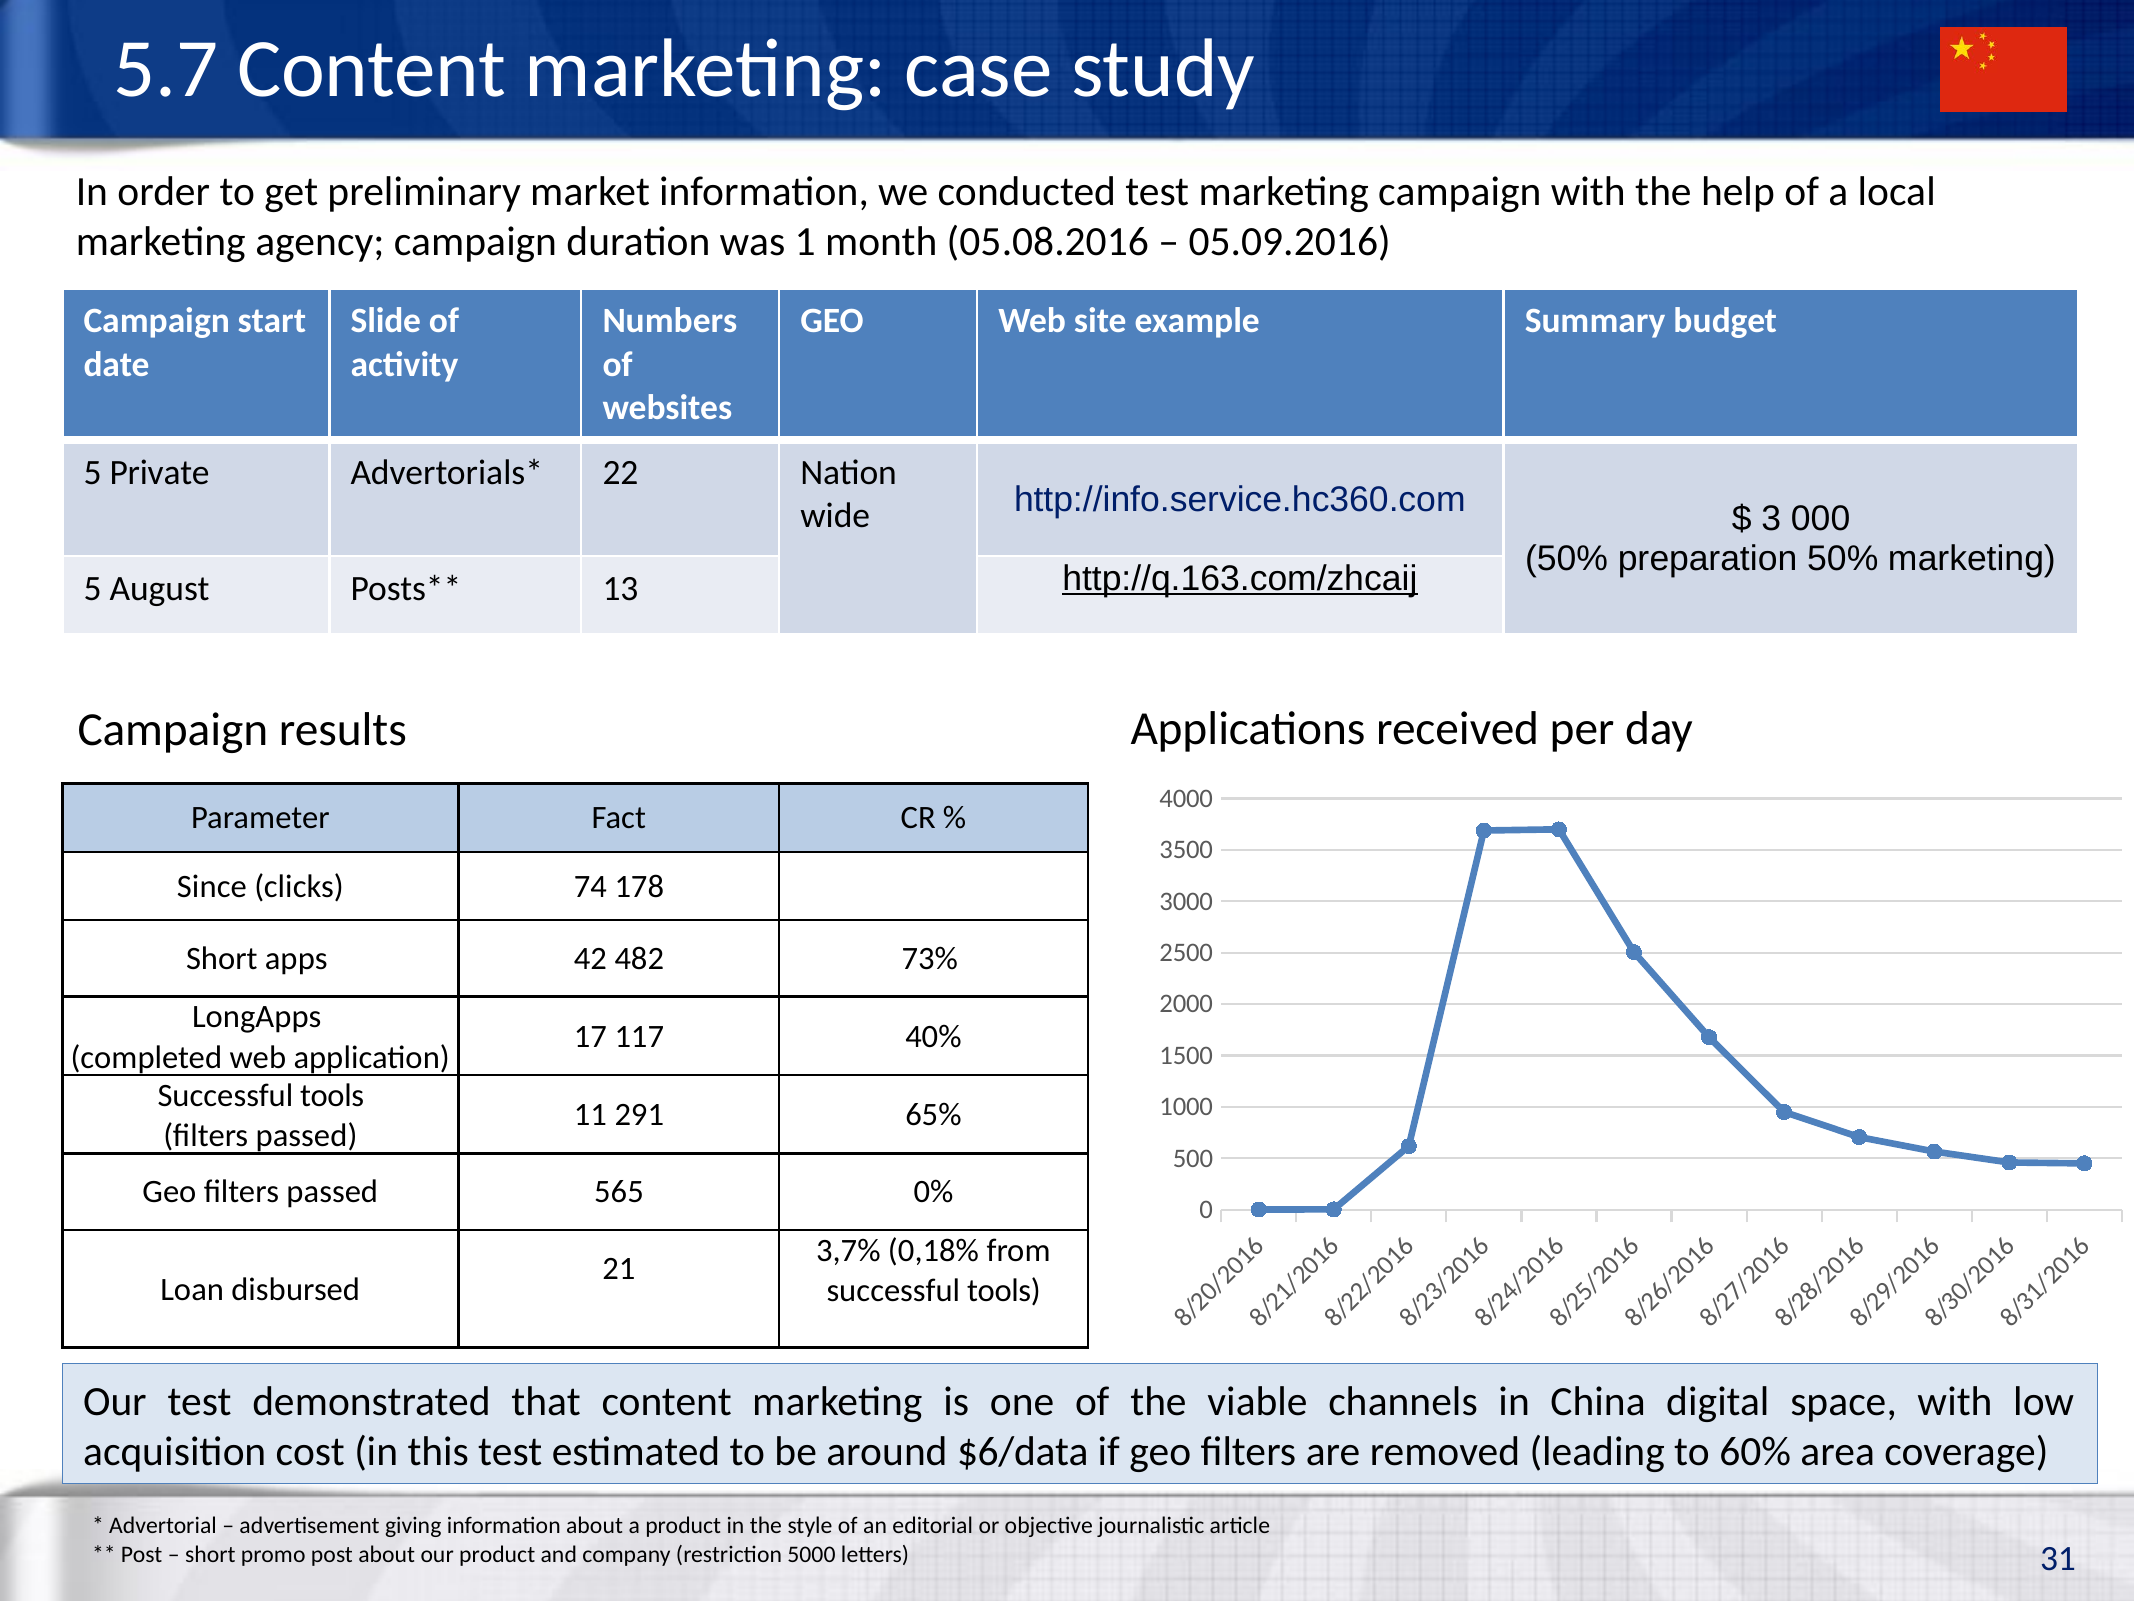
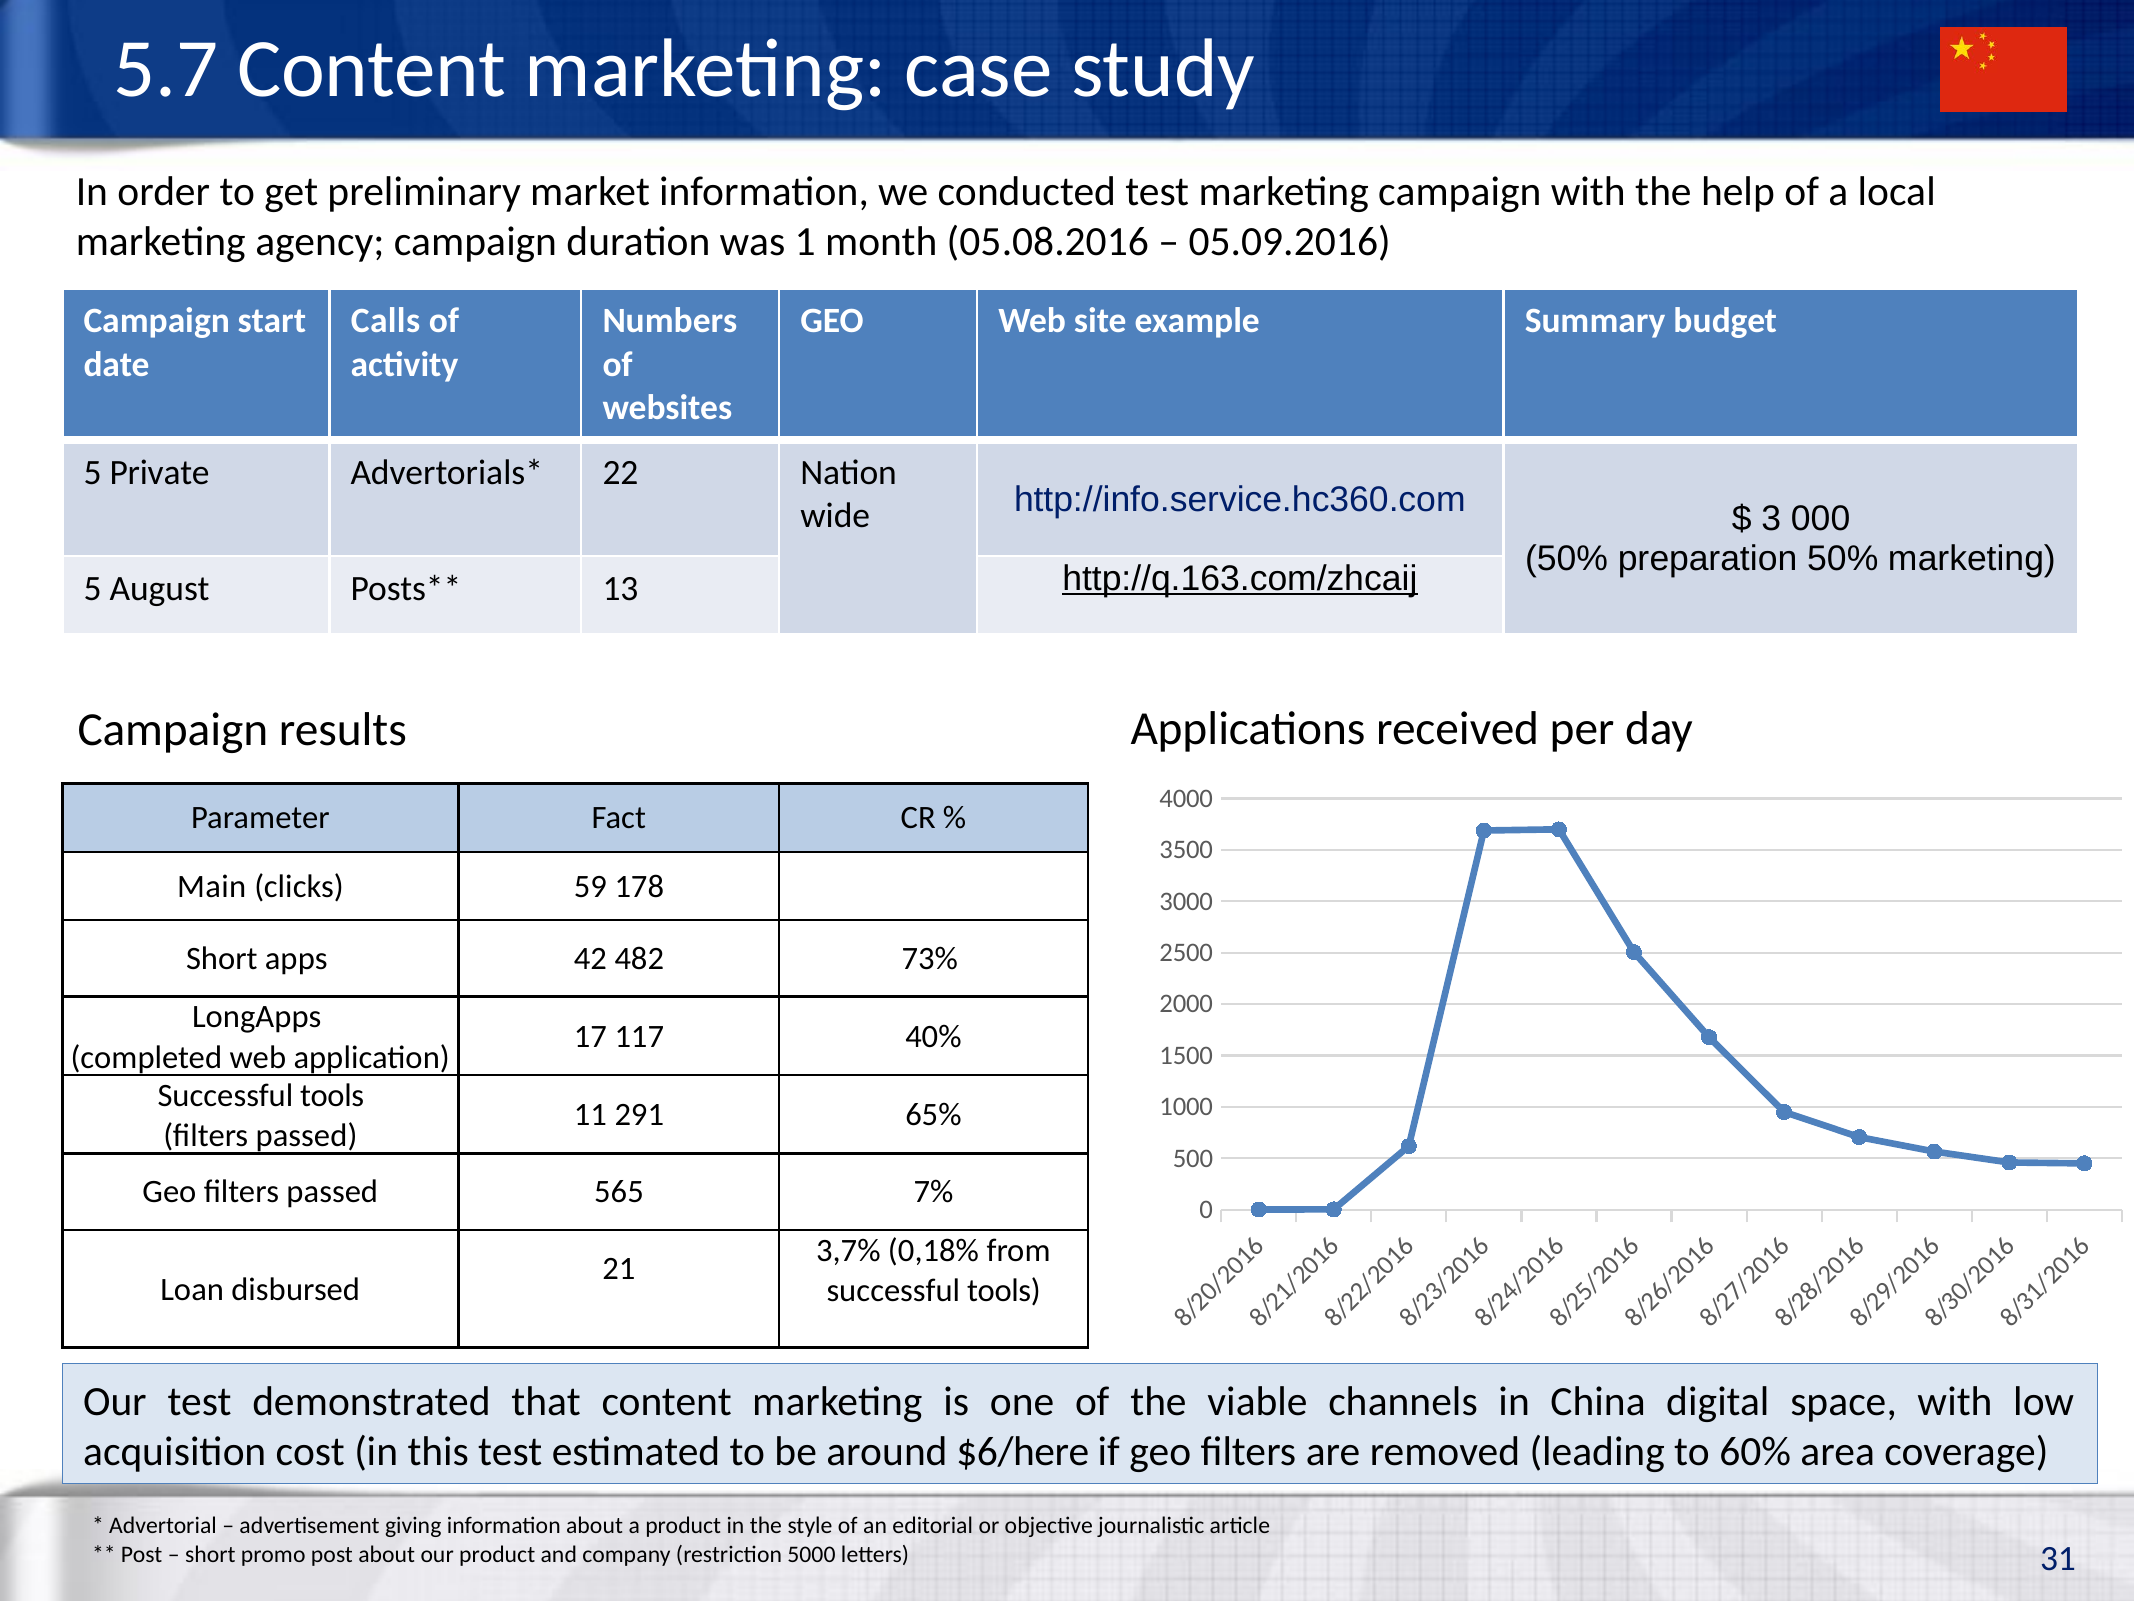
Slide: Slide -> Calls (386, 321)
Since: Since -> Main (212, 886)
74: 74 -> 59 (590, 886)
0%: 0% -> 7% (933, 1192)
$6/data: $6/data -> $6/here (1023, 1451)
